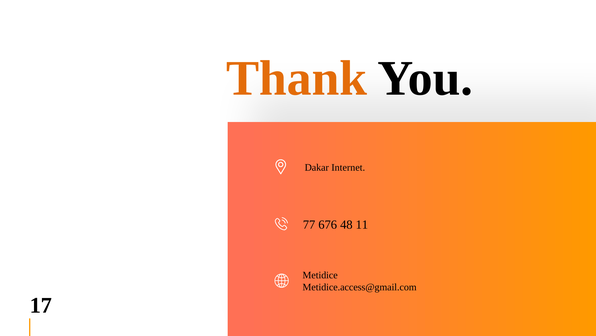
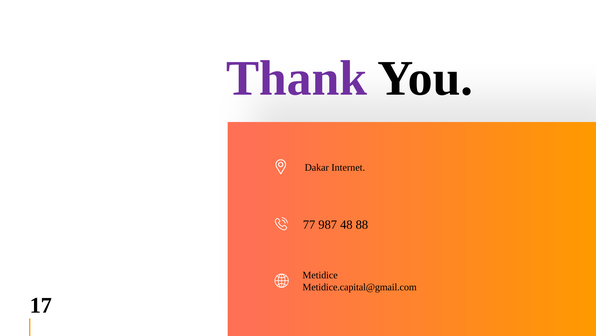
Thank colour: orange -> purple (297, 78)
676: 676 -> 987 (328, 224)
11: 11 -> 88 (362, 224)
Metidice.access@gmail.com: Metidice.access@gmail.com -> Metidice.capital@gmail.com (360, 287)
